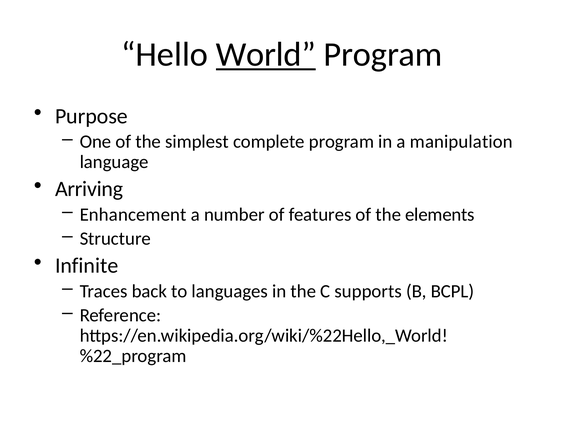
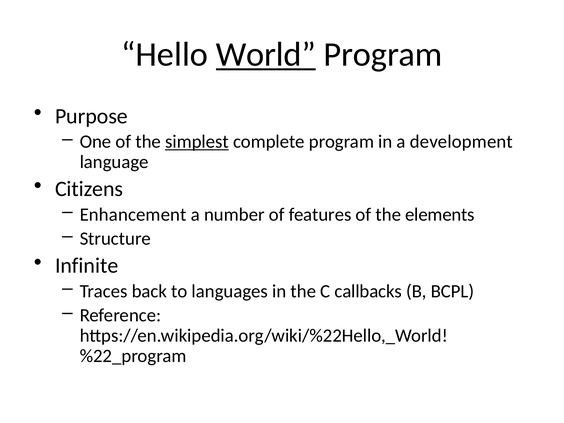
simplest underline: none -> present (197, 142)
manipulation: manipulation -> development (461, 142)
Arriving: Arriving -> Citizens (89, 189)
supports: supports -> callbacks (368, 291)
